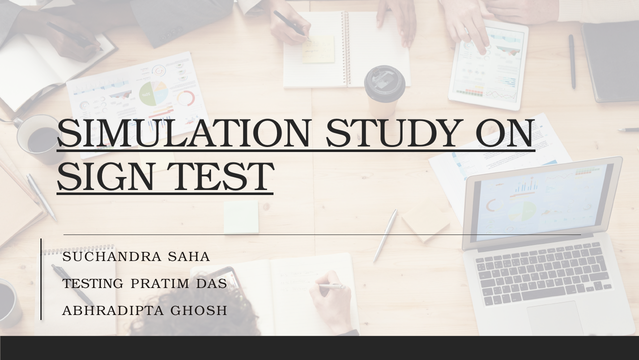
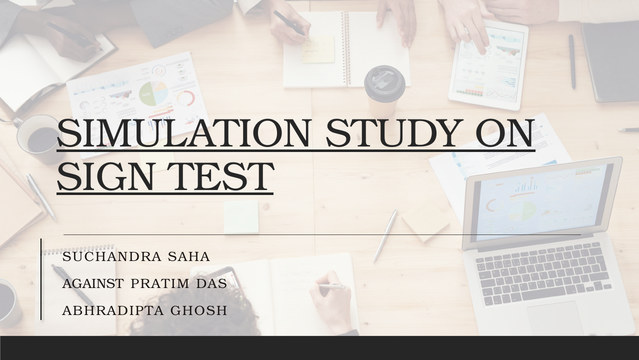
TESTING: TESTING -> AGAINST (93, 283)
